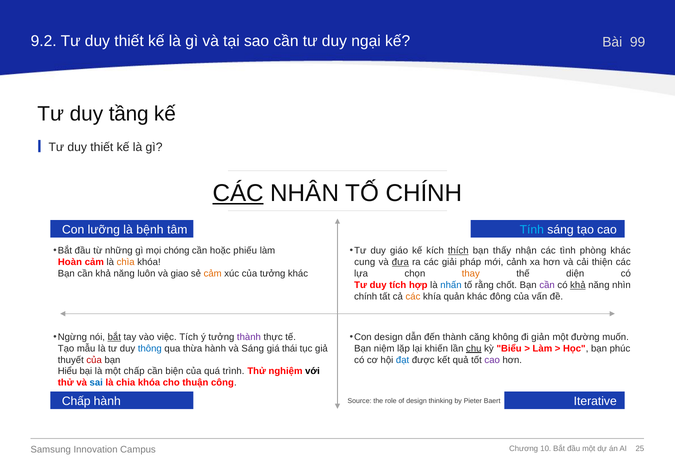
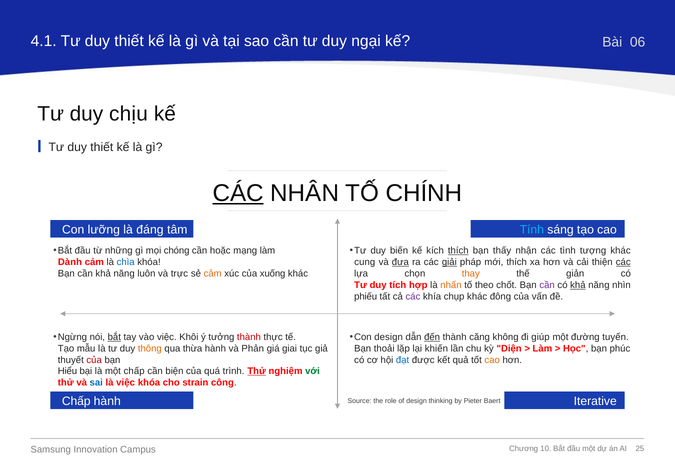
9.2: 9.2 -> 4.1 (44, 41)
99: 99 -> 06 (638, 42)
tầng: tầng -> chịu (128, 114)
bệnh: bệnh -> đáng (150, 229)
phiếu: phiếu -> mạng (245, 250)
giáo: giáo -> biến (399, 250)
phòng: phòng -> tượng (593, 250)
Hoàn: Hoàn -> Dành (70, 262)
chìa colour: orange -> blue (126, 262)
giải underline: none -> present (449, 262)
mới cảnh: cảnh -> thích (517, 262)
các underline: none -> present (623, 262)
giao: giao -> trực (179, 273)
của tưởng: tưởng -> xuống (273, 273)
diện: diện -> giản (575, 273)
nhấn colour: blue -> orange (451, 285)
rằng: rằng -> theo (484, 285)
chính: chính -> phiếu (366, 296)
các colour: orange -> purple (413, 296)
quản: quản -> chụp (454, 296)
việc Tích: Tích -> Khôi (189, 337)
thành colour: purple -> red (249, 337)
đến underline: none -> present (432, 337)
giản: giản -> giúp (541, 337)
muốn: muốn -> tuyến (616, 337)
thông colour: blue -> orange (150, 348)
và Sáng: Sáng -> Phản (253, 348)
thái: thái -> giai (290, 348)
niệm: niệm -> thoải (384, 348)
chu underline: present -> none (474, 348)
Biểu: Biểu -> Diện (509, 348)
cao colour: purple -> orange (492, 359)
Thử underline: none -> present (257, 371)
với colour: black -> green (313, 371)
là chia: chia -> việc (126, 382)
thuận: thuận -> strain (195, 382)
